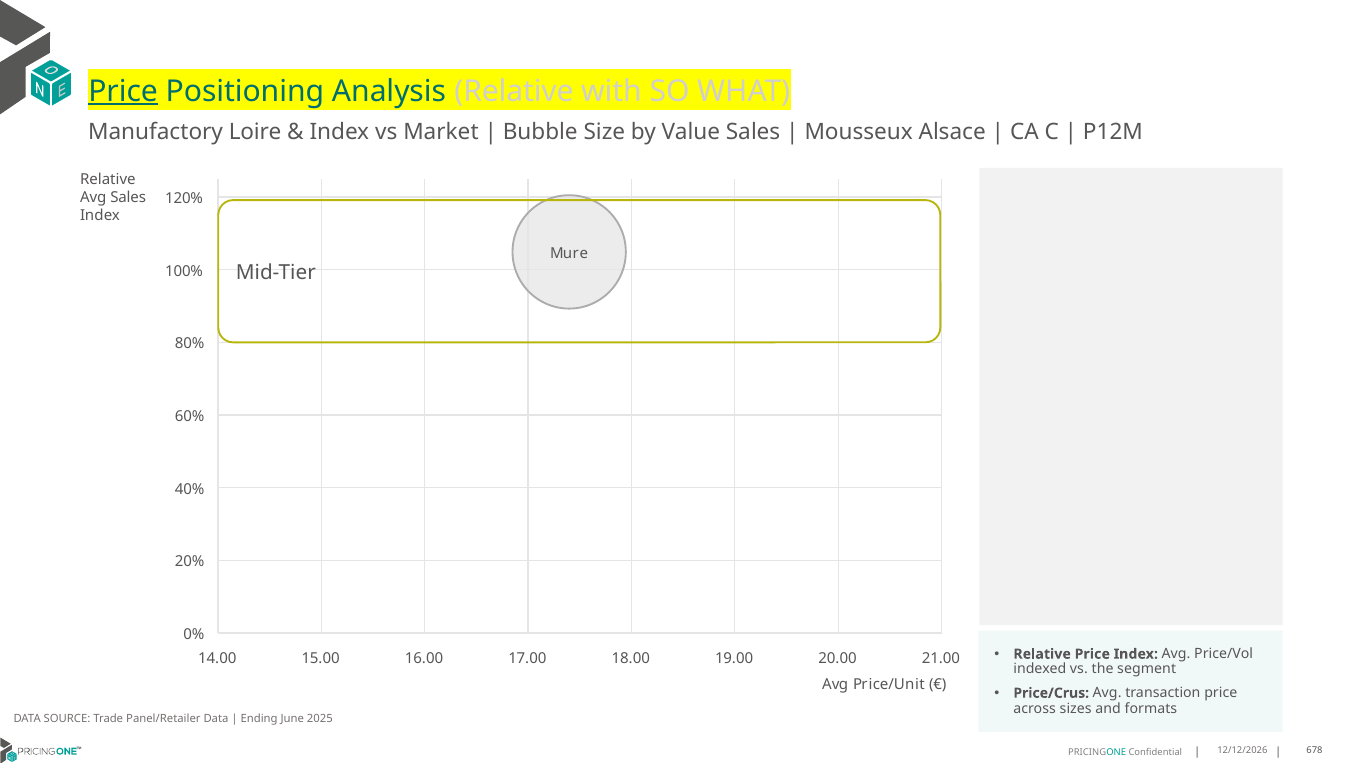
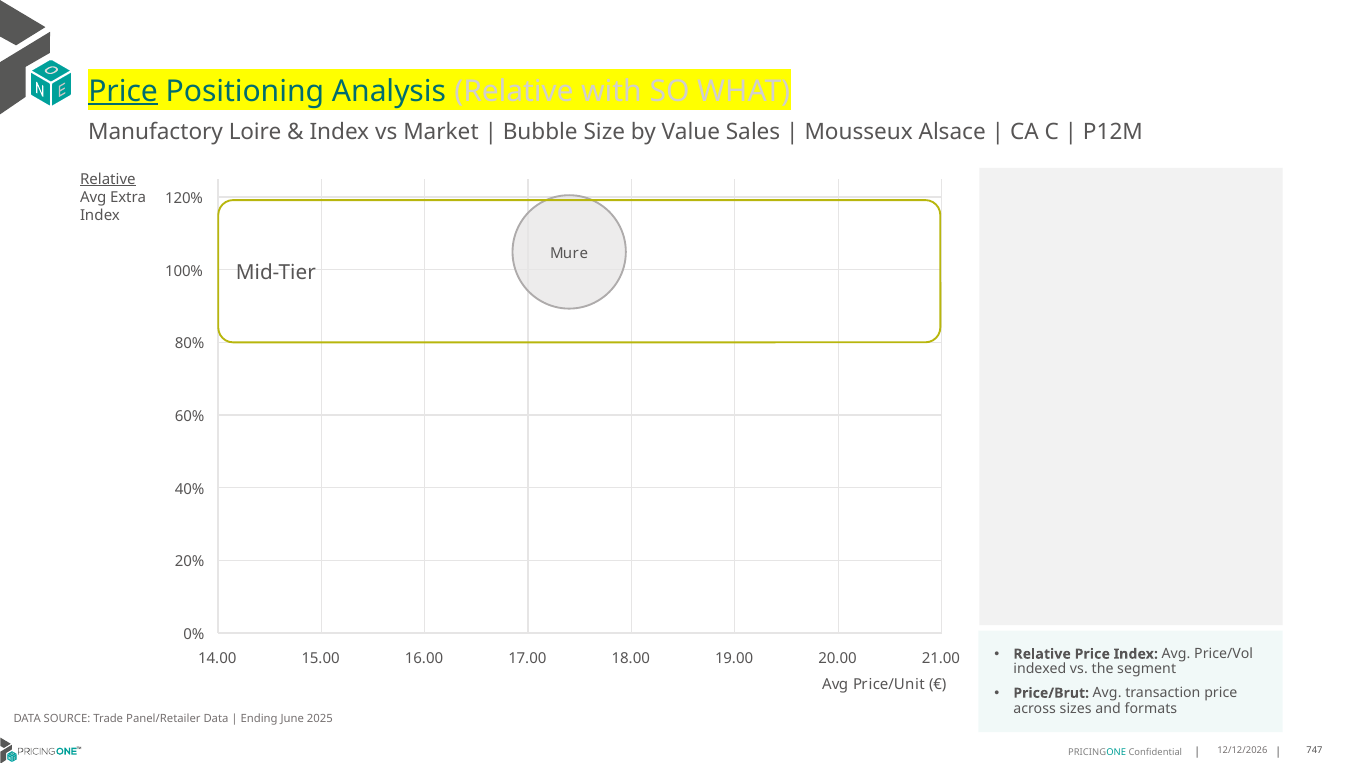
Relative underline: none -> present (108, 179)
Avg Sales: Sales -> Extra (128, 197)
Price/Crus: Price/Crus -> Price/Brut (1051, 693)
678: 678 -> 747 (1314, 750)
